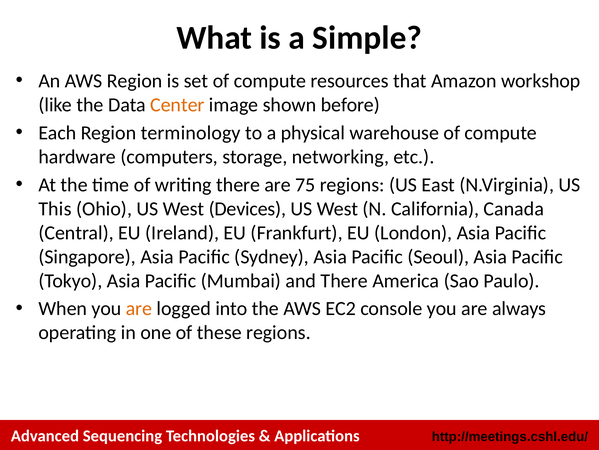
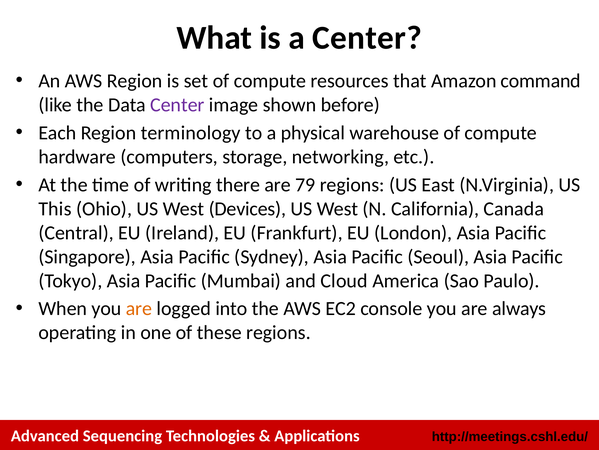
a Simple: Simple -> Center (367, 38)
workshop: workshop -> command (541, 81)
Center colour: orange -> purple (177, 105)
75: 75 -> 79 (305, 184)
and There: There -> Cloud (344, 280)
